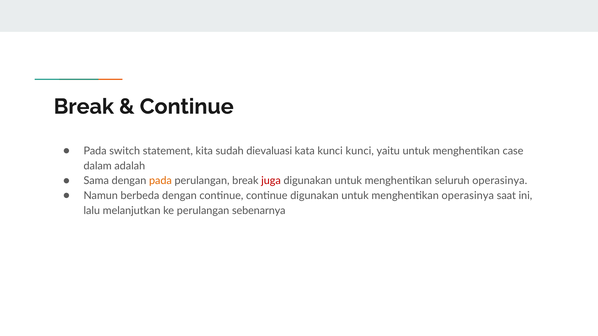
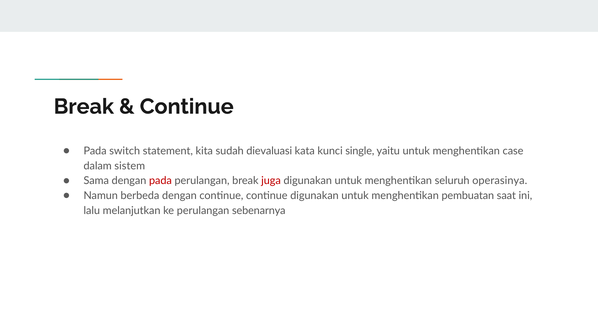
kunci kunci: kunci -> single (360, 151)
adalah: adalah -> sistem (130, 166)
pada colour: orange -> red (160, 181)
menghentikan operasinya: operasinya -> pembuatan (468, 196)
